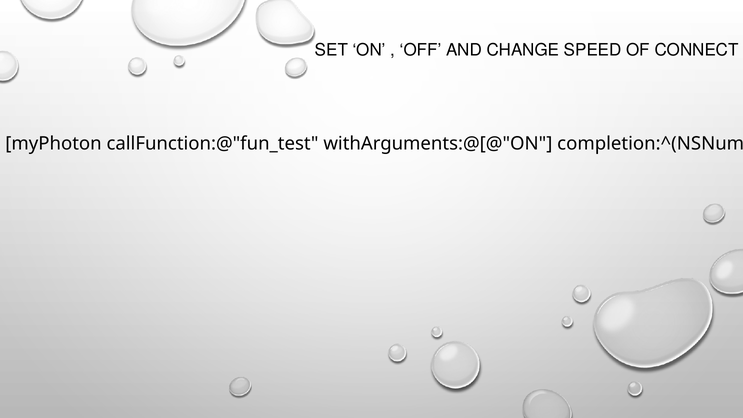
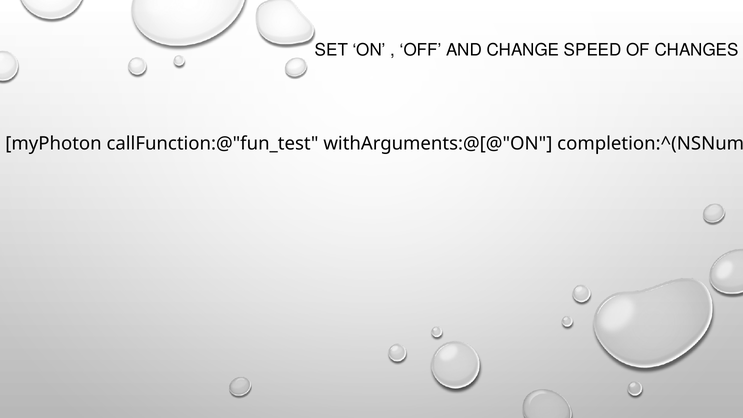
CONNECT: CONNECT -> CHANGES (697, 50)
